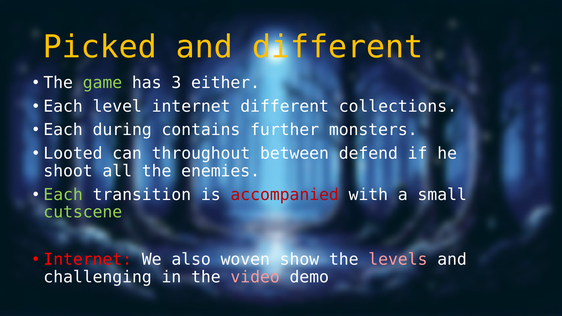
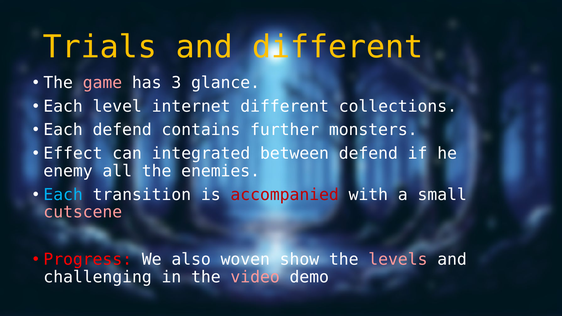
Picked: Picked -> Trials (100, 47)
game colour: light green -> pink (102, 83)
either: either -> glance (226, 83)
Each during: during -> defend (122, 130)
Looted: Looted -> Effect (73, 153)
throughout: throughout -> integrated (201, 153)
shoot: shoot -> enemy (68, 171)
Each colour: light green -> light blue (63, 195)
cutscene colour: light green -> pink (83, 212)
Internet: Internet -> Progress (88, 259)
